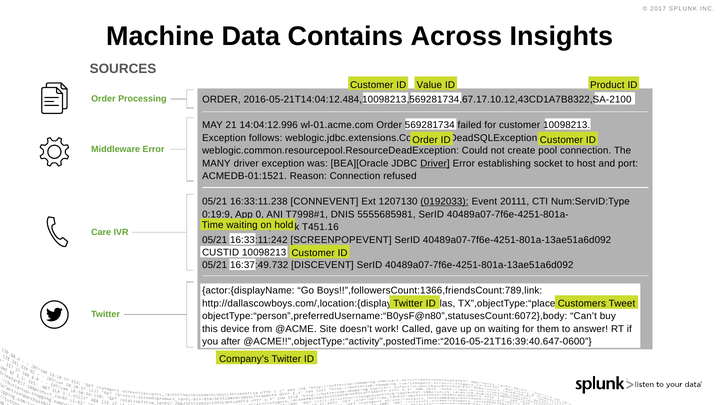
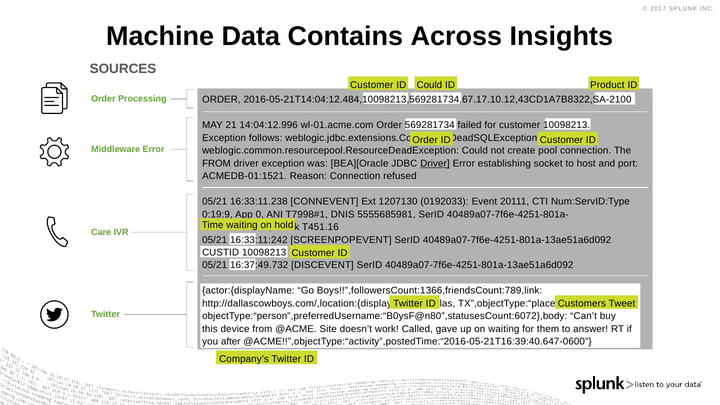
ID Value: Value -> Could (429, 85)
MANY: MANY -> FROM (216, 163)
0192033 underline: present -> none (445, 202)
